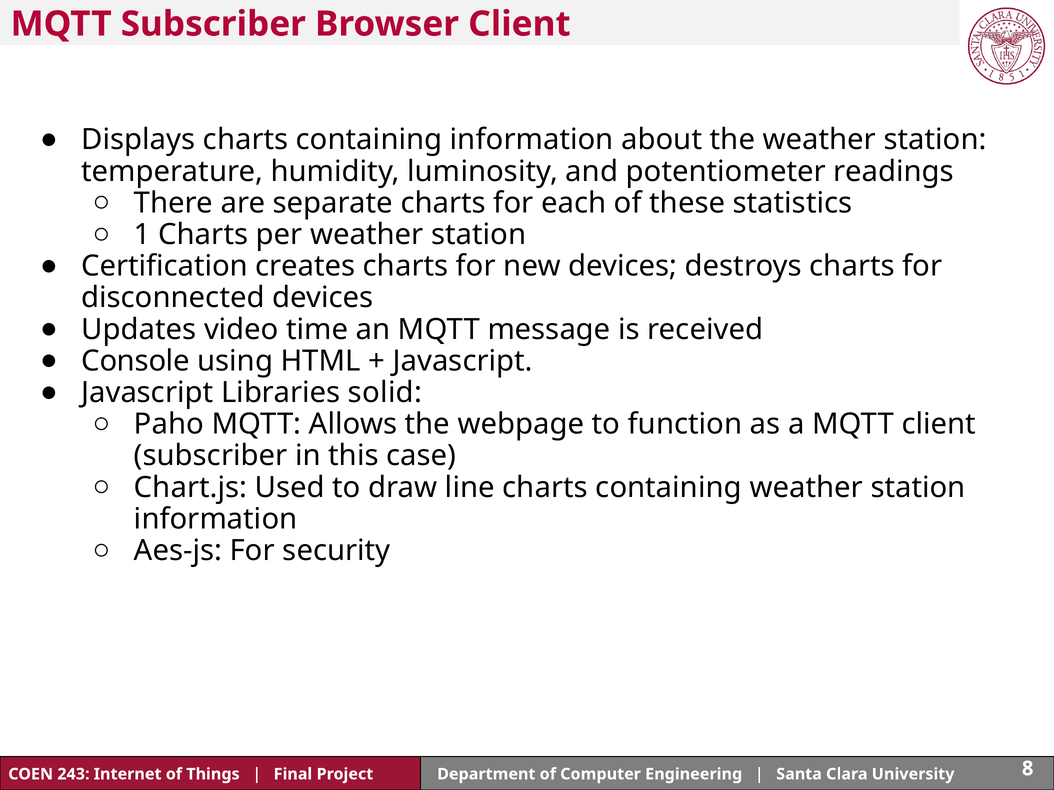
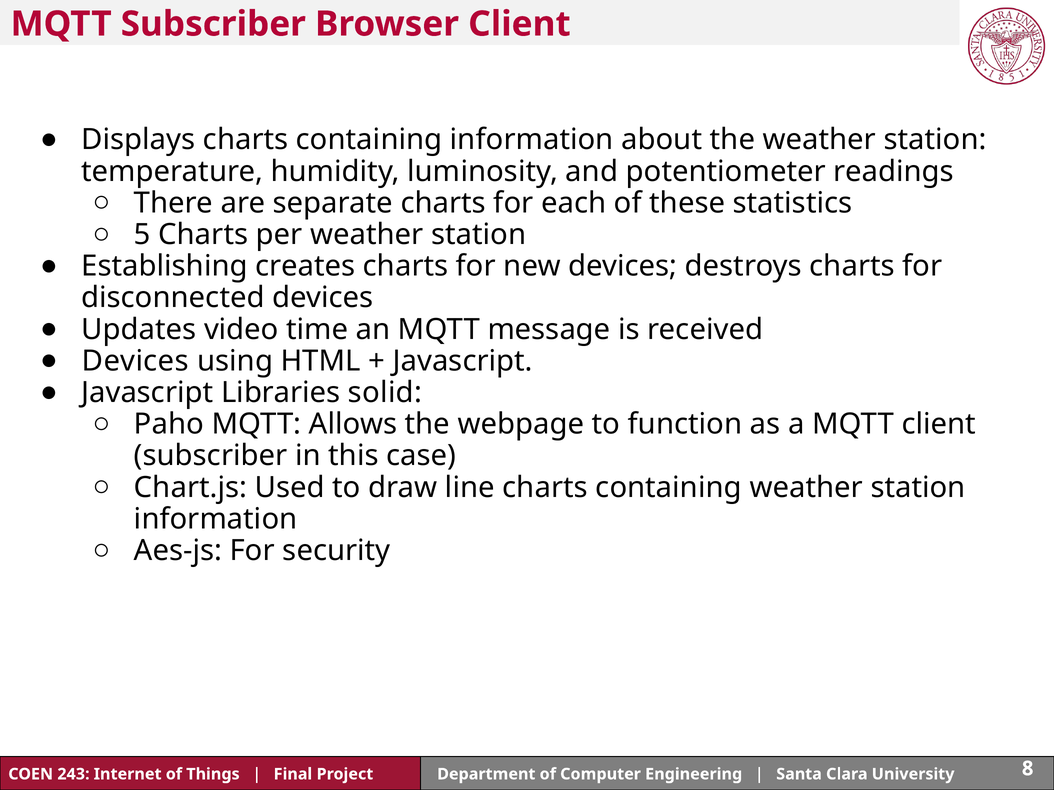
1: 1 -> 5 (142, 235)
Certification: Certification -> Establishing (165, 266)
Console: Console -> Devices (135, 361)
